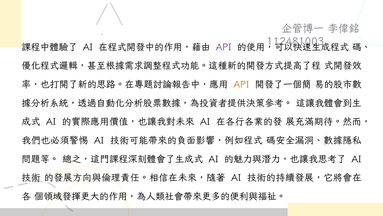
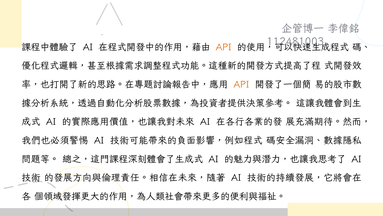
API colour: purple -> orange (224, 47)
